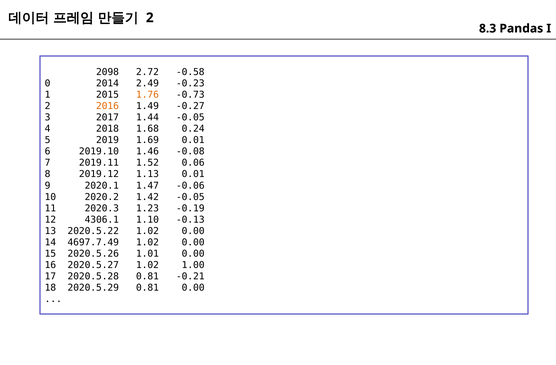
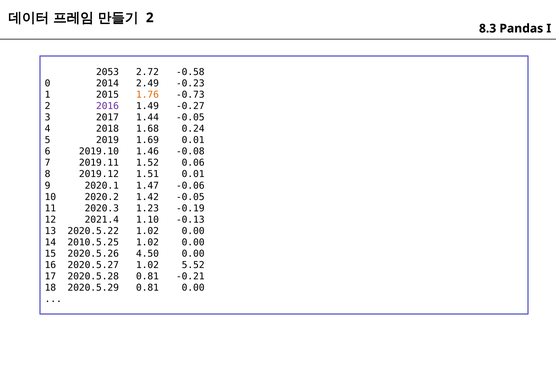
2098: 2098 -> 2053 (108, 72)
2016 colour: orange -> purple (107, 106)
1.13: 1.13 -> 1.51 (147, 174)
4306.1: 4306.1 -> 2021.4 (102, 220)
4697.7.49: 4697.7.49 -> 2010.5.25 (93, 243)
1.01: 1.01 -> 4.50 (147, 254)
1.00: 1.00 -> 5.52 (193, 265)
